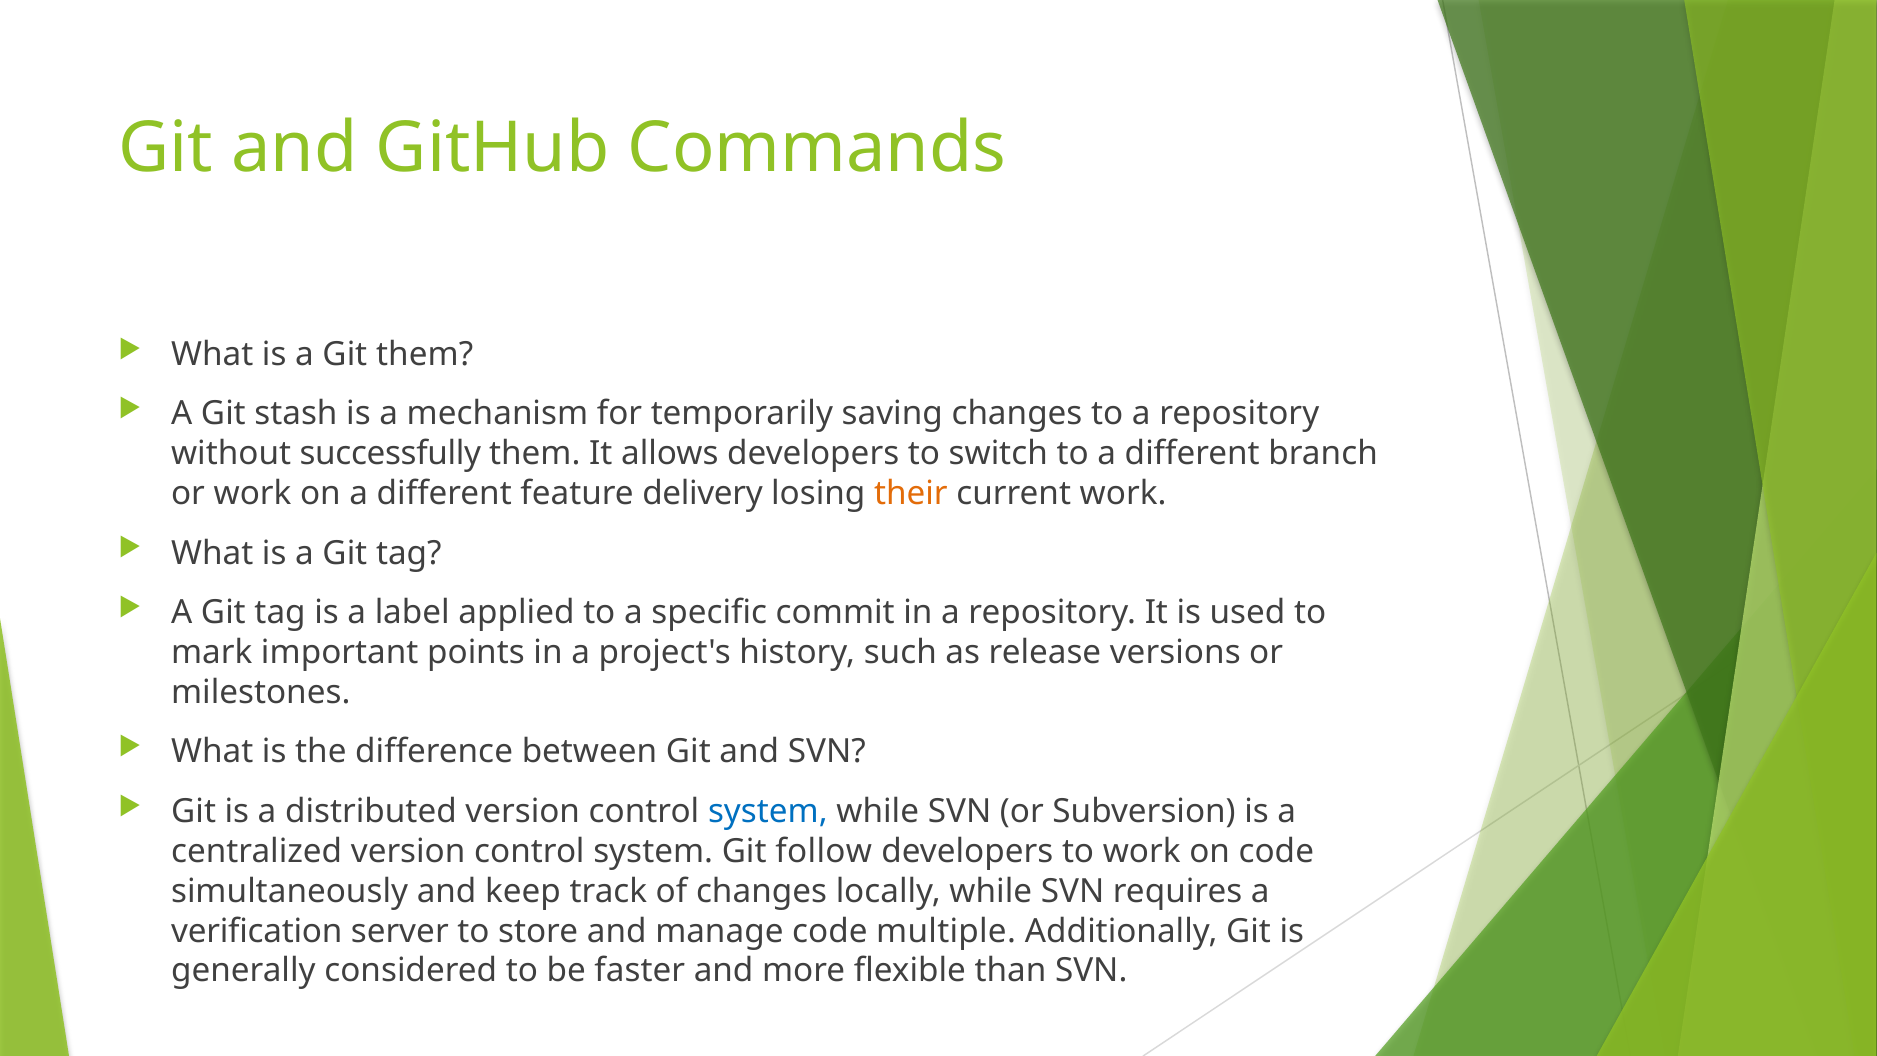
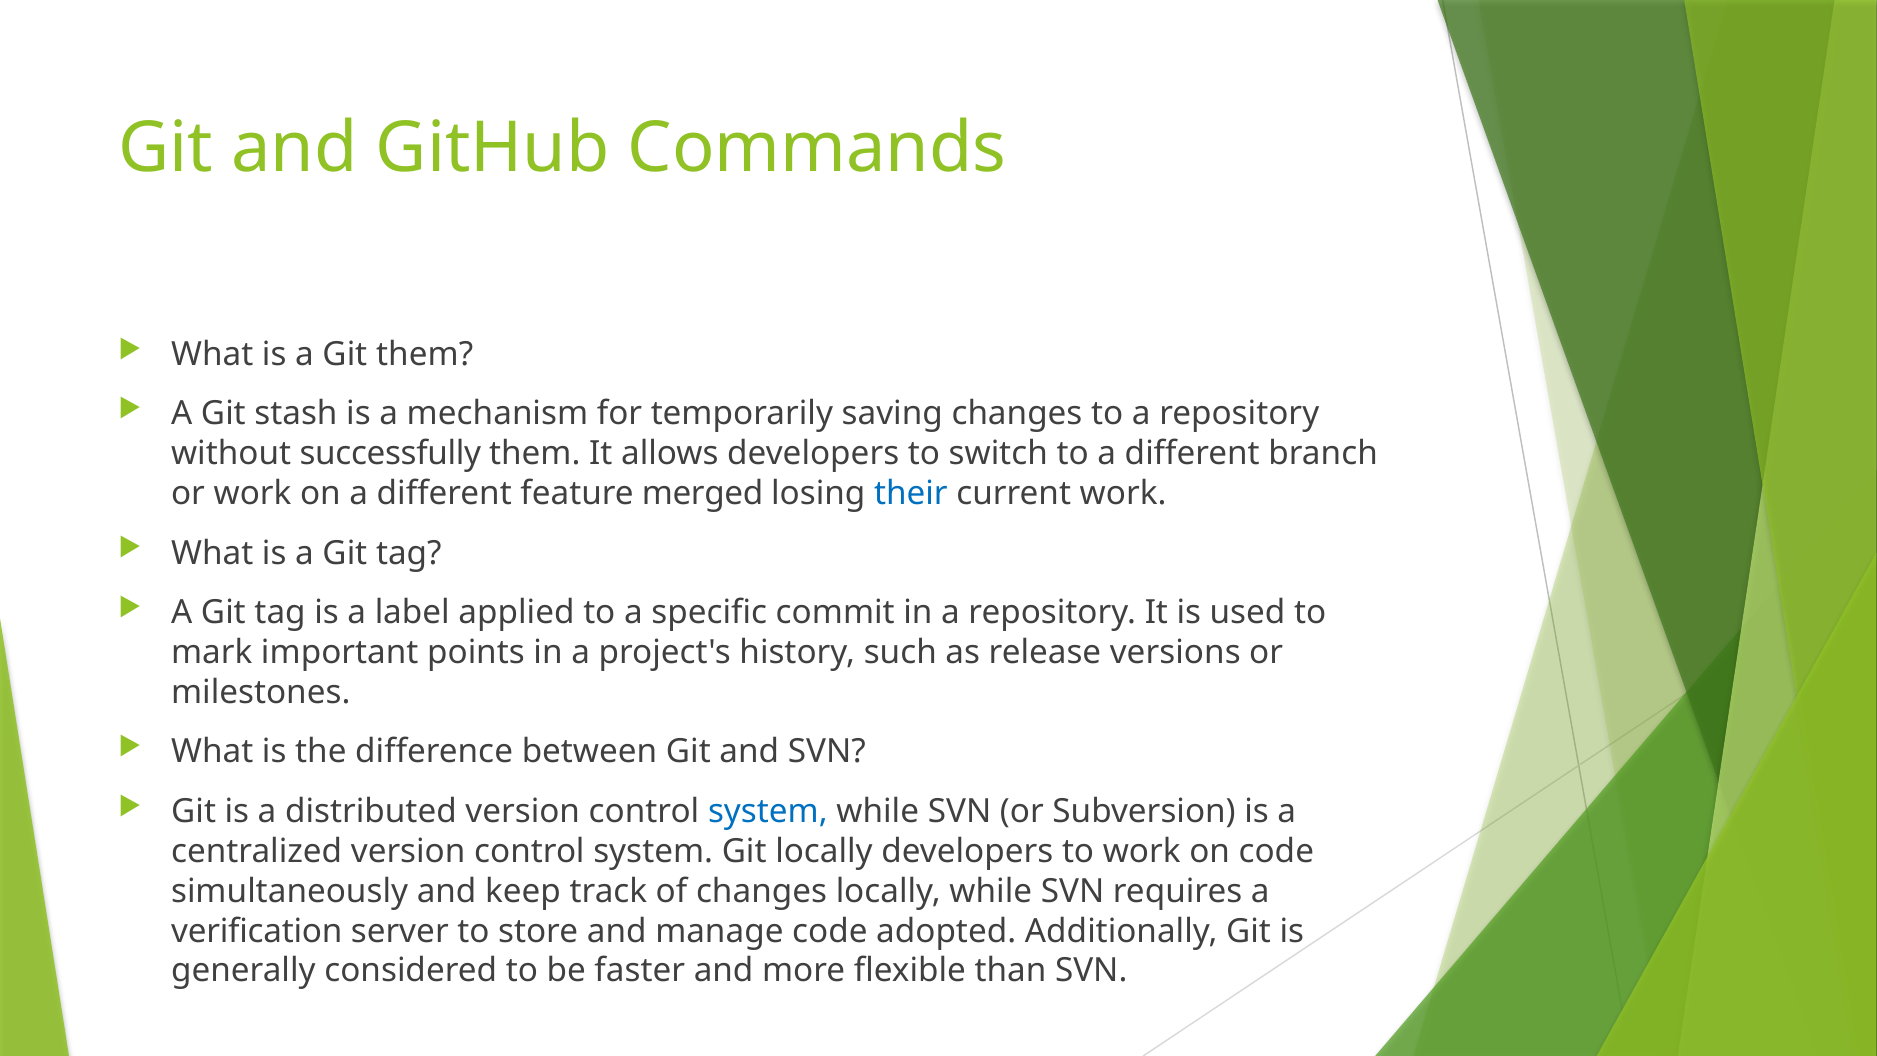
delivery: delivery -> merged (703, 493)
their colour: orange -> blue (911, 493)
Git follow: follow -> locally (824, 851)
multiple: multiple -> adopted (946, 931)
